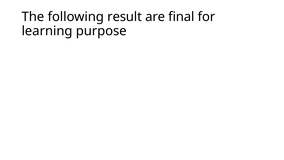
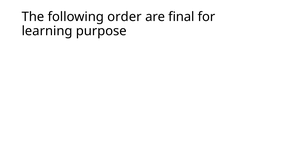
result: result -> order (125, 17)
